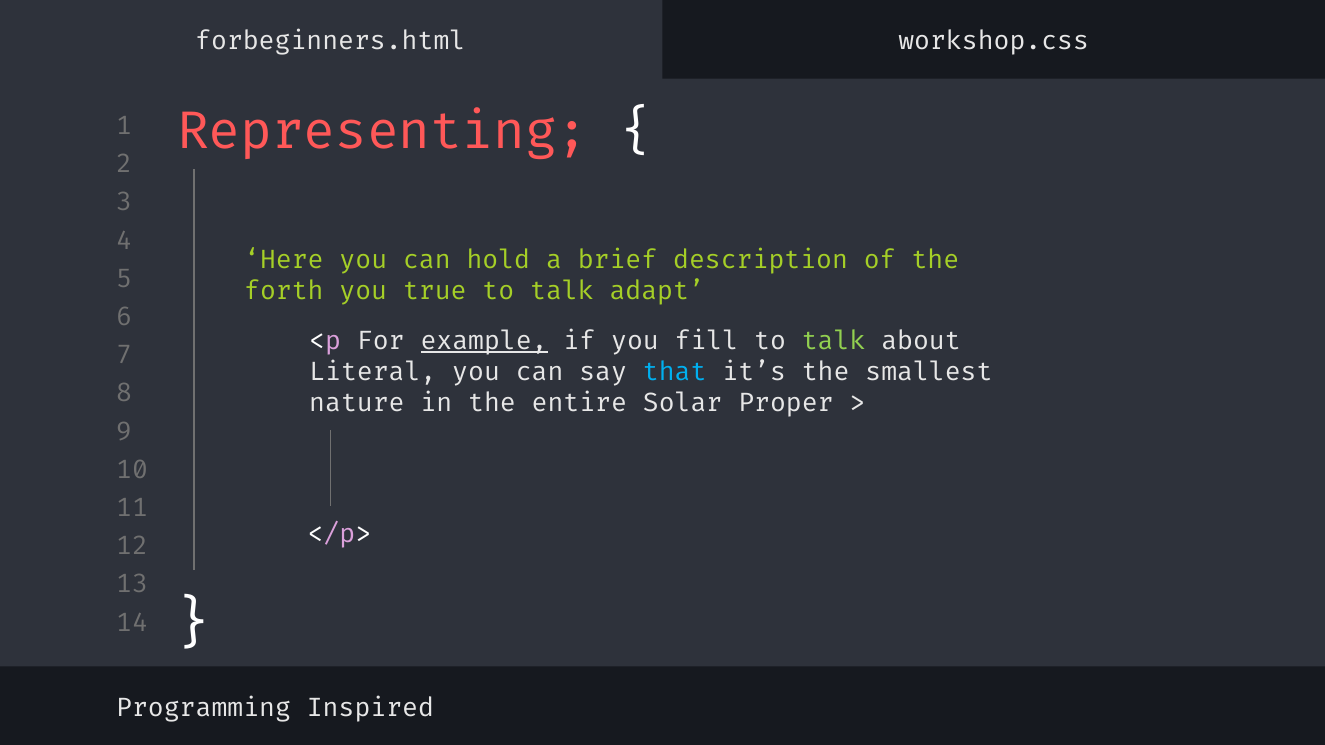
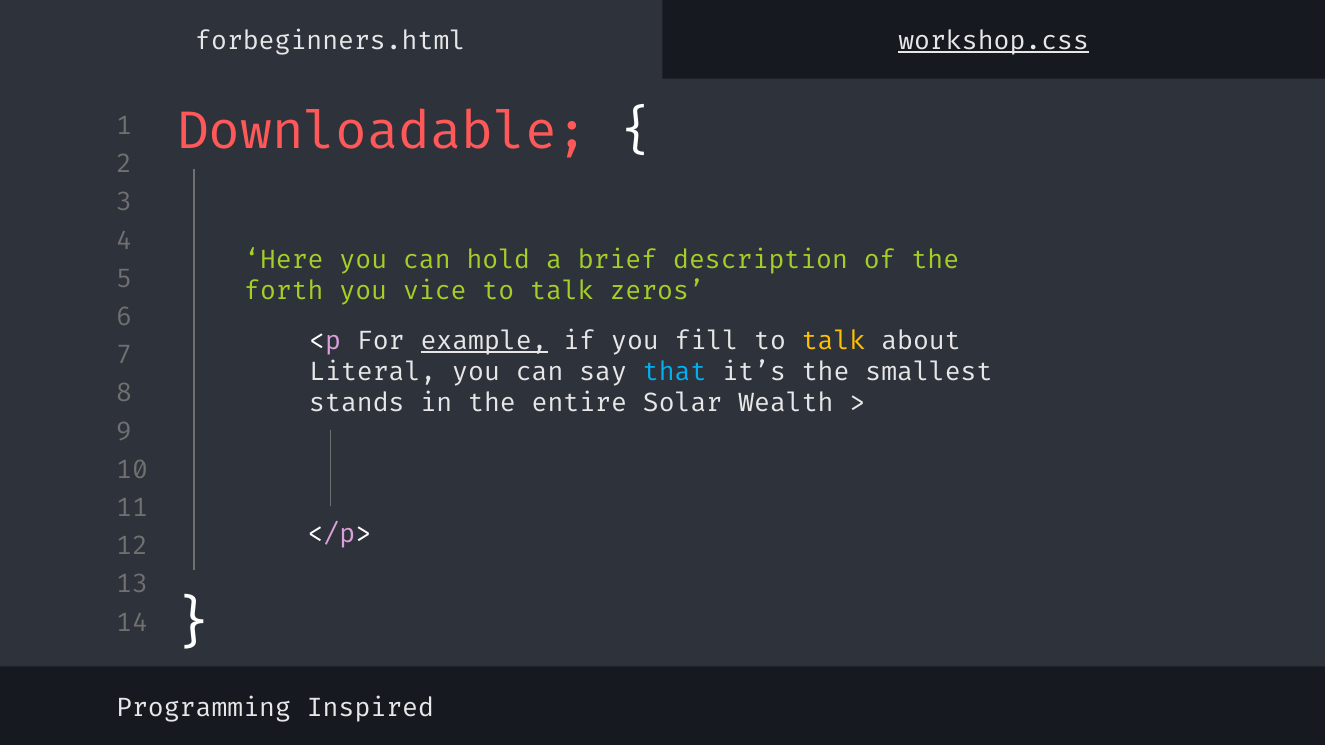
workshop.css underline: none -> present (994, 41)
Representing: Representing -> Downloadable (383, 132)
true: true -> vice (435, 291)
adapt: adapt -> zeros (657, 291)
talk colour: light green -> yellow (834, 341)
nature: nature -> stands (357, 403)
Proper: Proper -> Wealth (786, 403)
